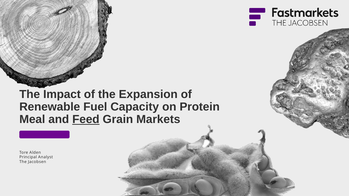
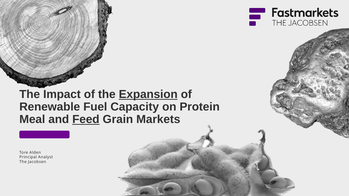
Expansion underline: none -> present (148, 94)
